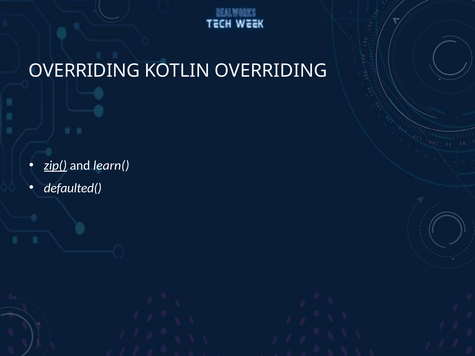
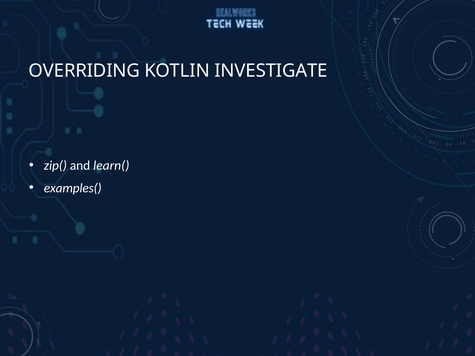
KOTLIN OVERRIDING: OVERRIDING -> INVESTIGATE (271, 71)
zip( underline: present -> none (55, 166)
defaulted(: defaulted( -> examples( (73, 188)
